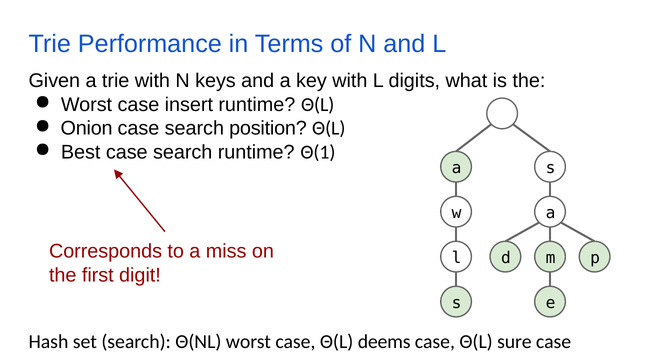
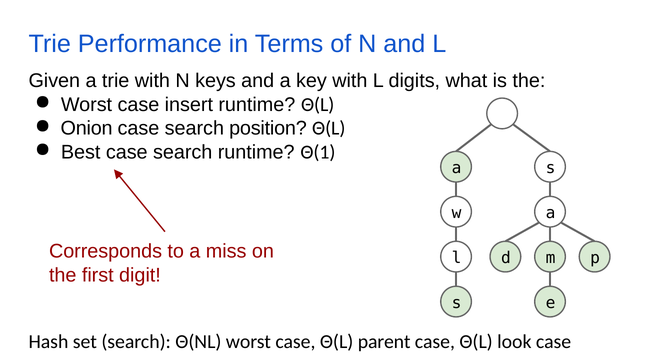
deems: deems -> parent (384, 342)
sure: sure -> look (514, 342)
